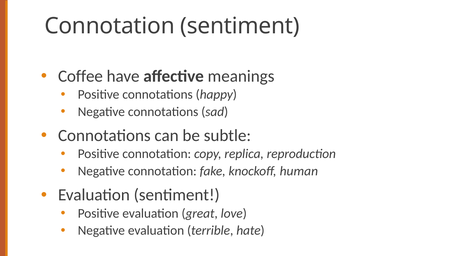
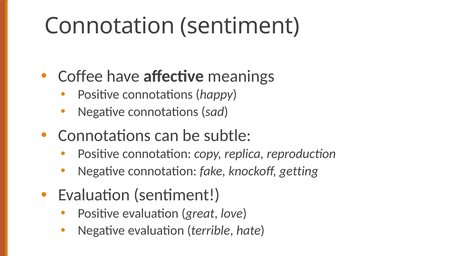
human: human -> getting (299, 171)
